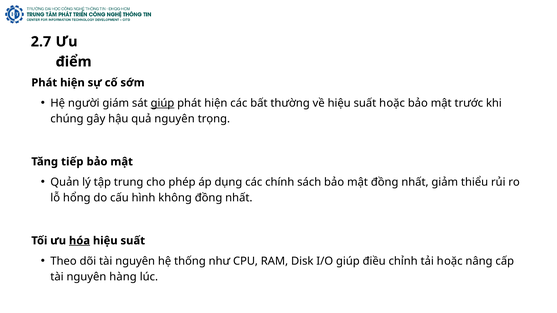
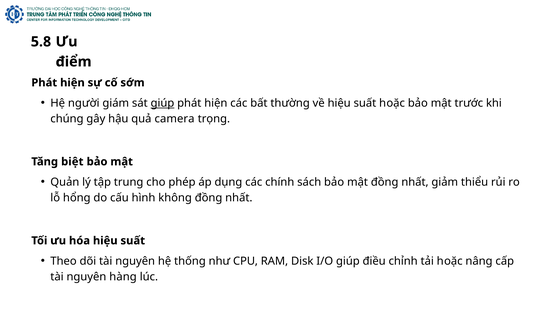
2.7: 2.7 -> 5.8 (41, 42)
quả nguyên: nguyên -> camera (175, 119)
tiếp: tiếp -> biệt (72, 162)
hóa underline: present -> none (80, 241)
